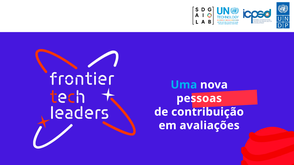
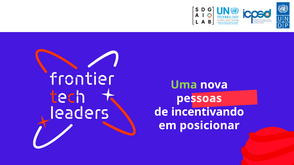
Uma colour: light blue -> light green (184, 85)
contribuição: contribuição -> incentivando (208, 112)
avaliações: avaliações -> posicionar (210, 126)
